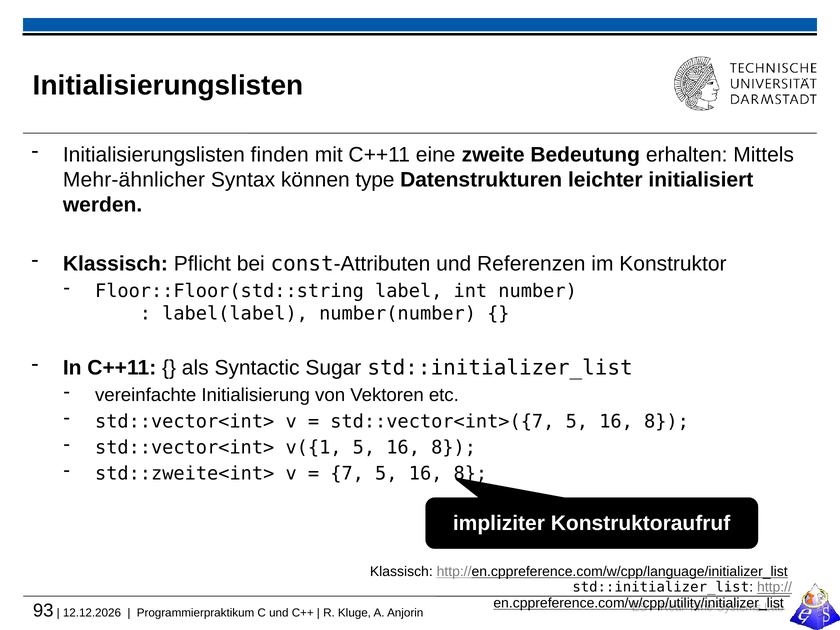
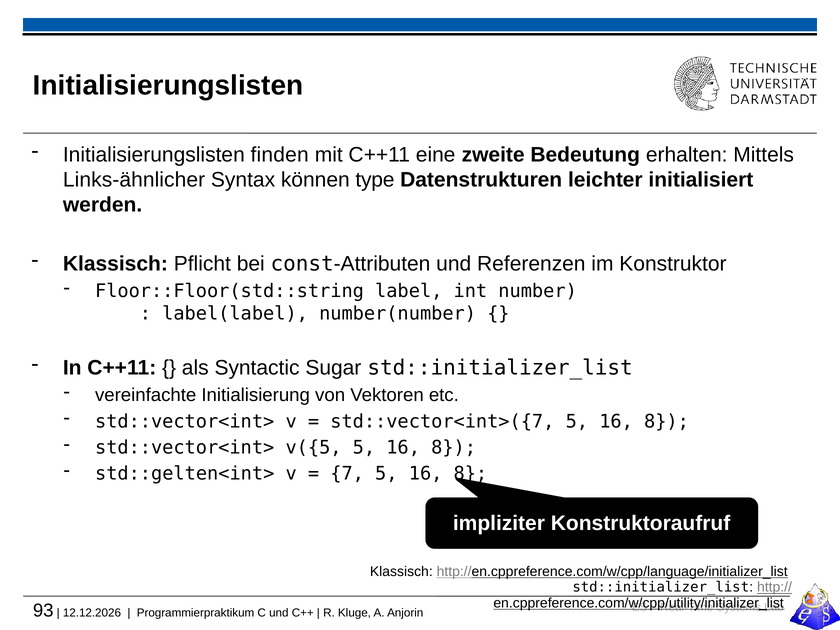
Mehr-ähnlicher: Mehr-ähnlicher -> Links-ähnlicher (134, 180)
v({1: v({1 -> v({5 (314, 447)
std::zweite<int>: std::zweite<int> -> std::gelten<int> (185, 474)
